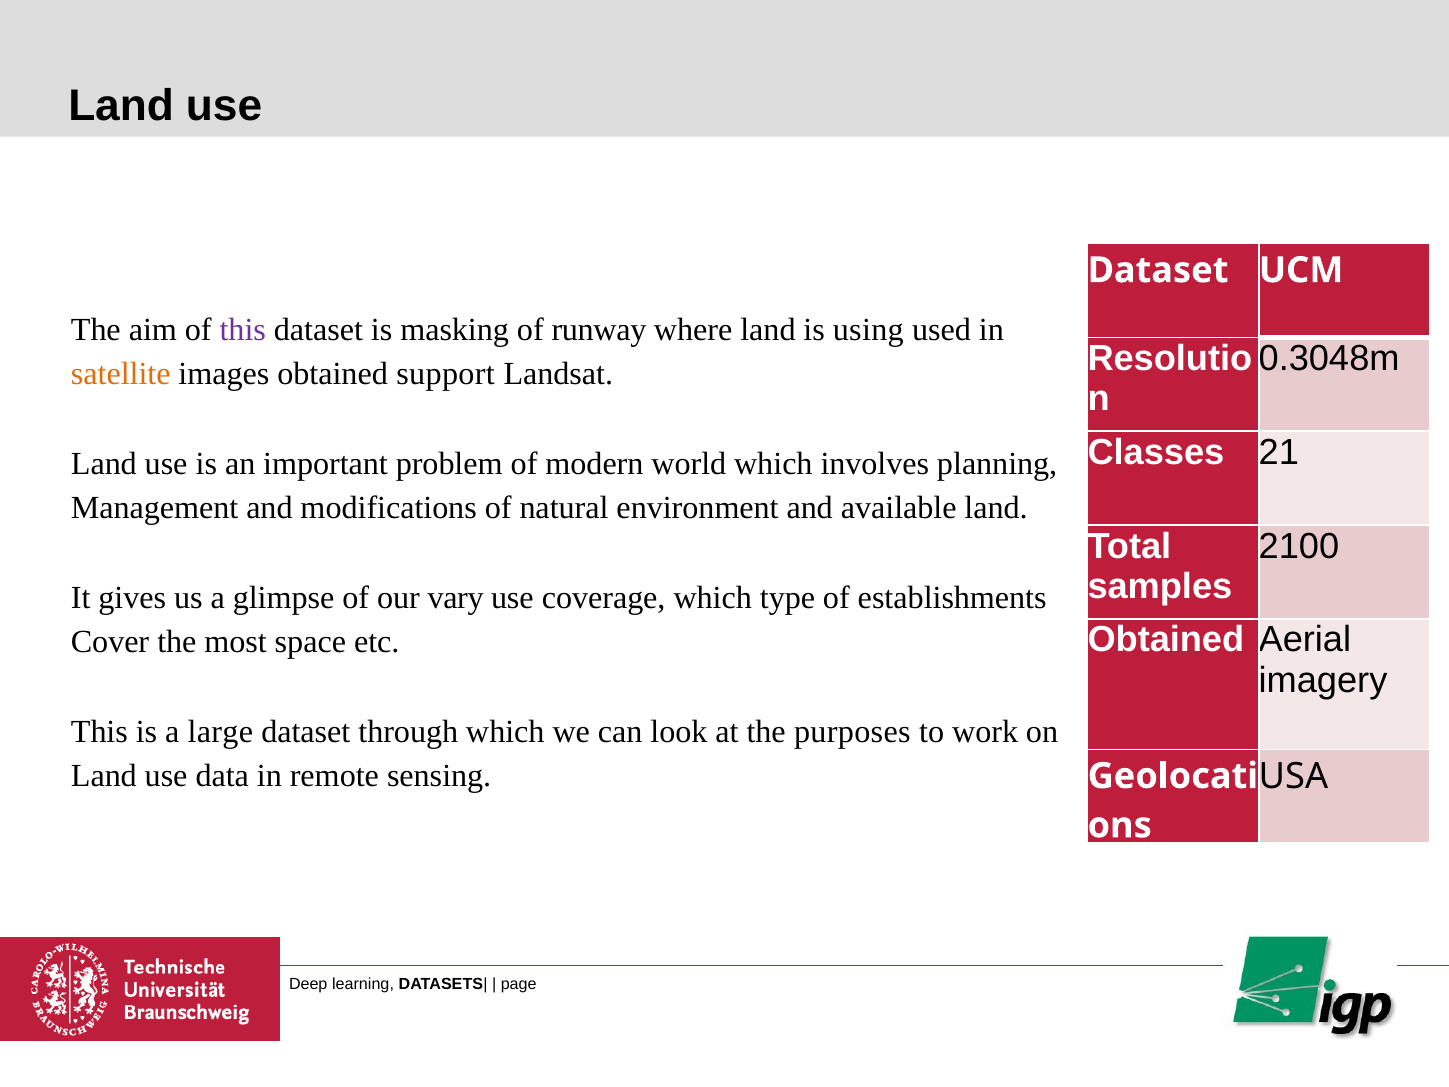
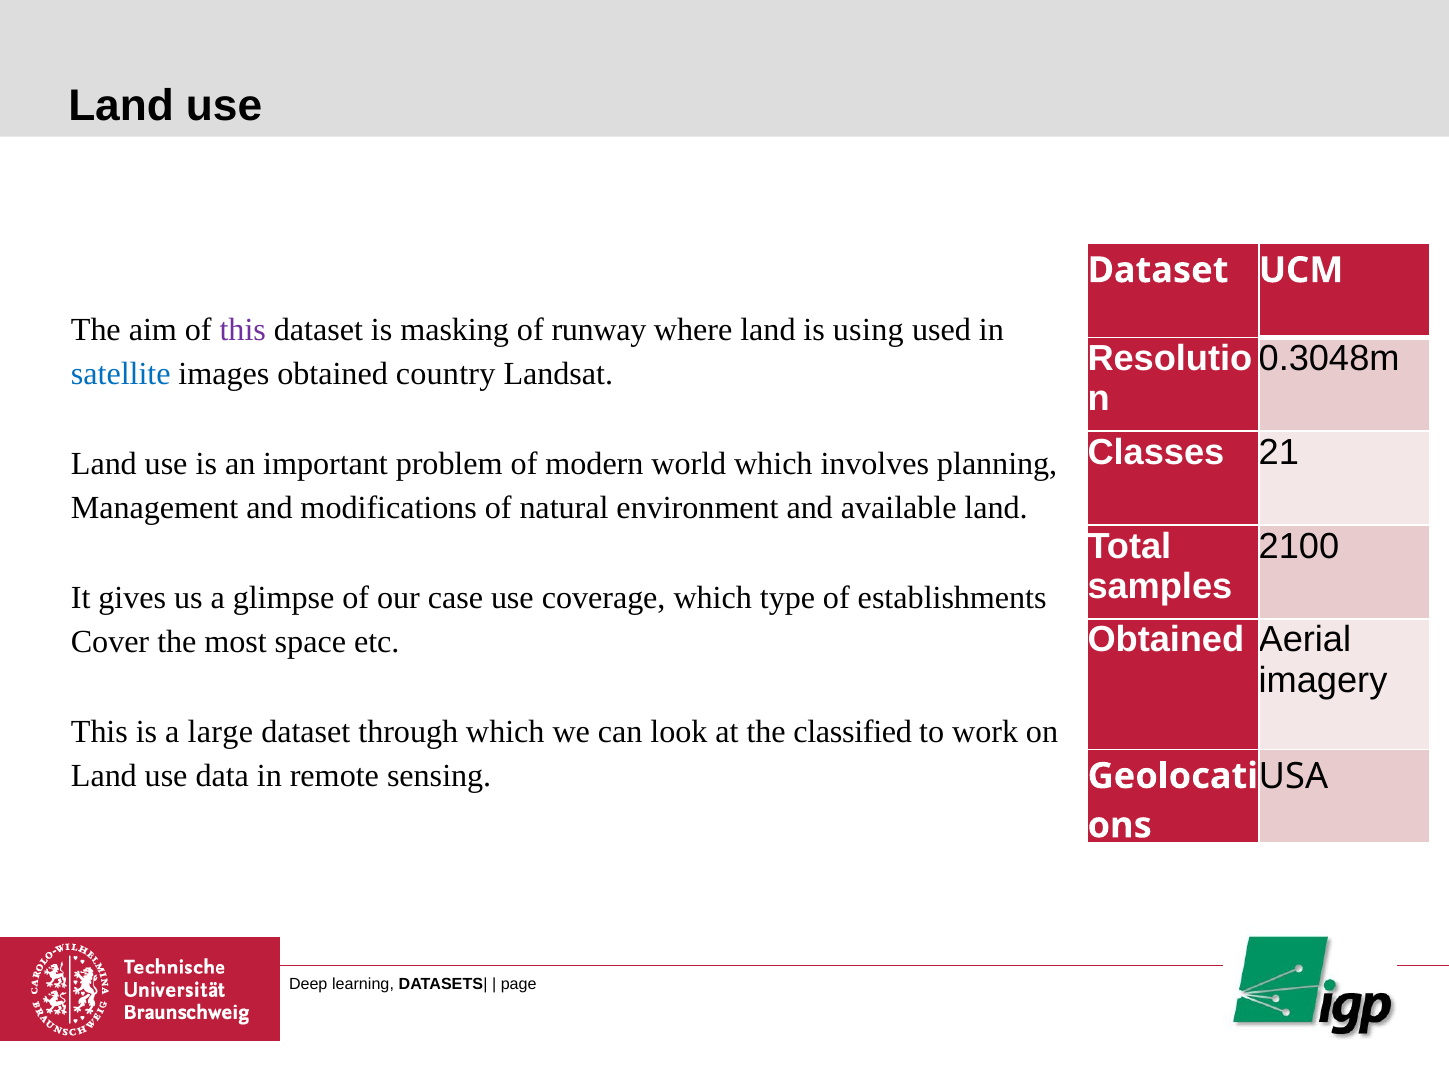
satellite colour: orange -> blue (121, 374)
support: support -> country (446, 374)
vary: vary -> case (455, 598)
purposes: purposes -> classified (853, 732)
